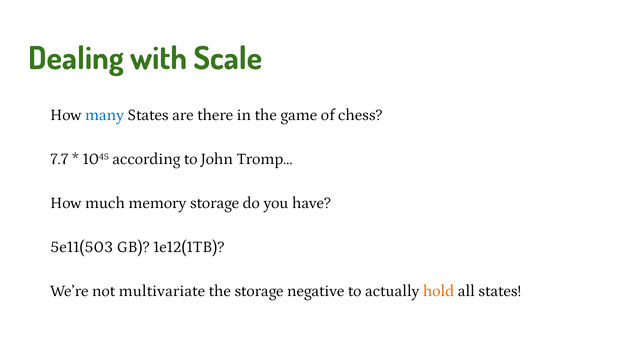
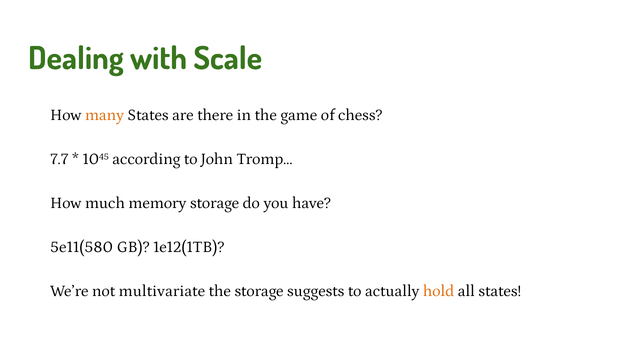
many colour: blue -> orange (105, 115)
5e11(503: 5e11(503 -> 5e11(580 (82, 247)
negative: negative -> suggests (316, 291)
